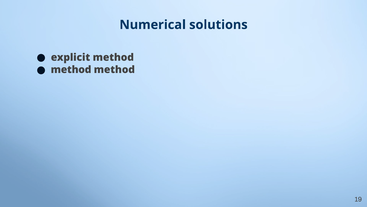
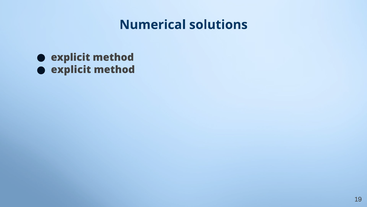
method: method -> explicit (71, 70)
